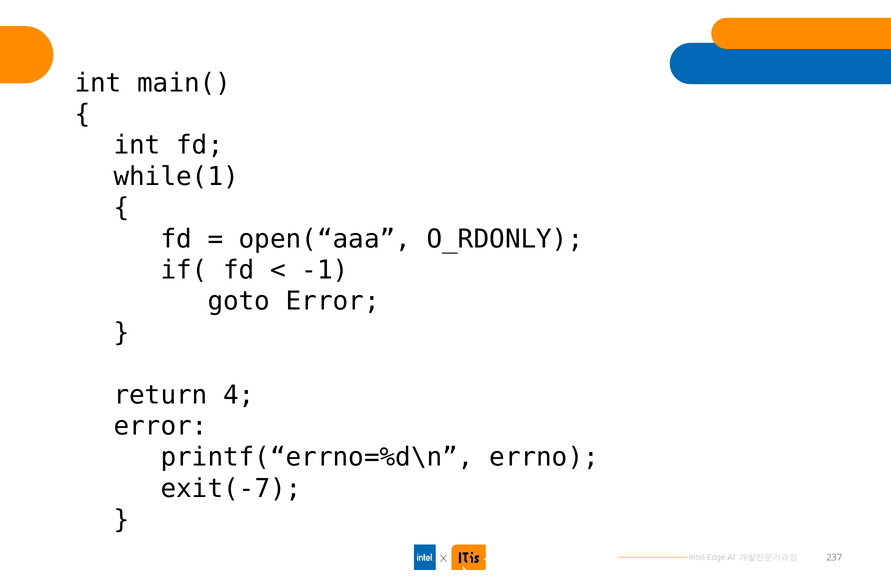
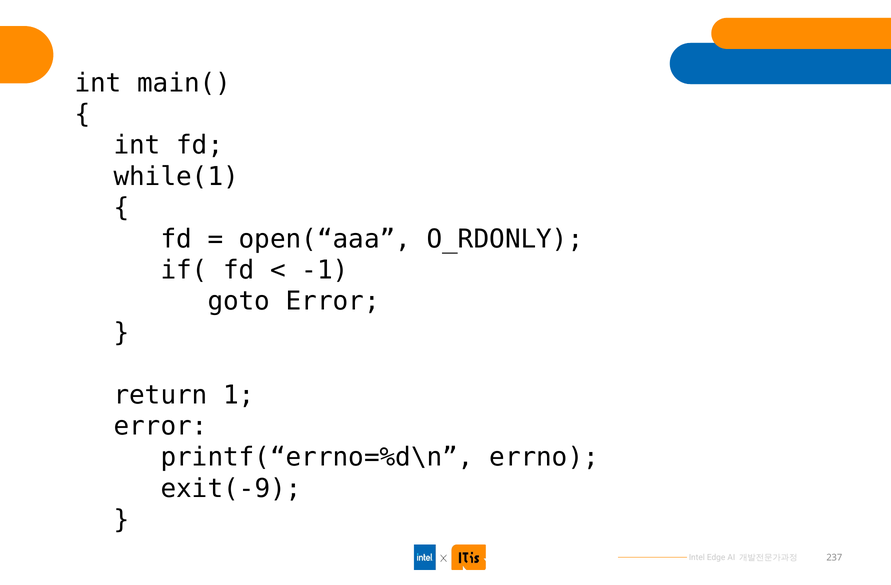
4: 4 -> 1 (239, 395)
exit(-7: exit(-7 -> exit(-9 (231, 489)
